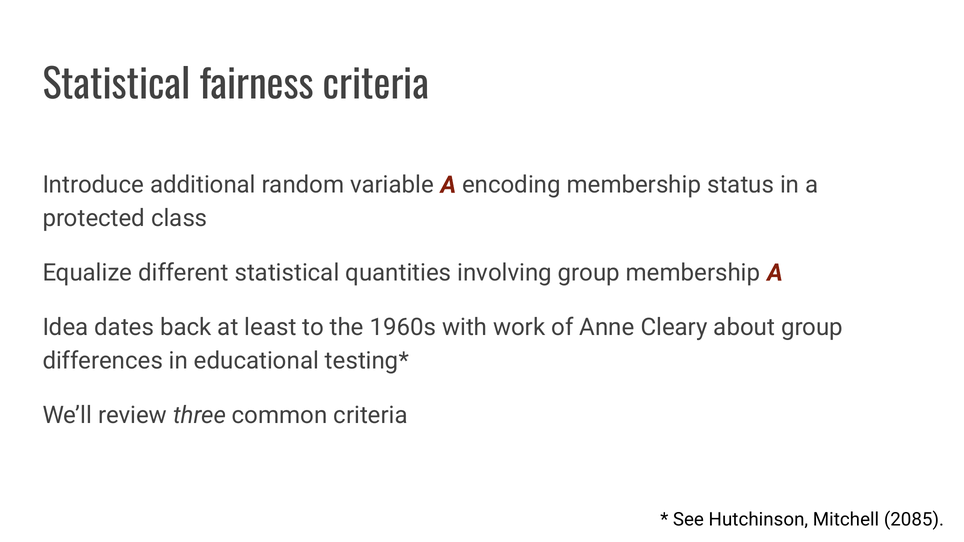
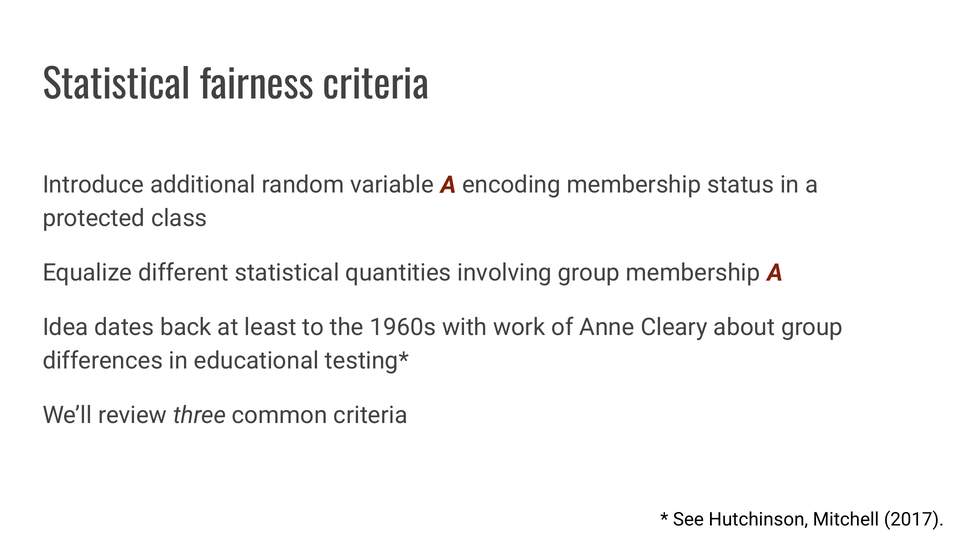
2085: 2085 -> 2017 (914, 520)
